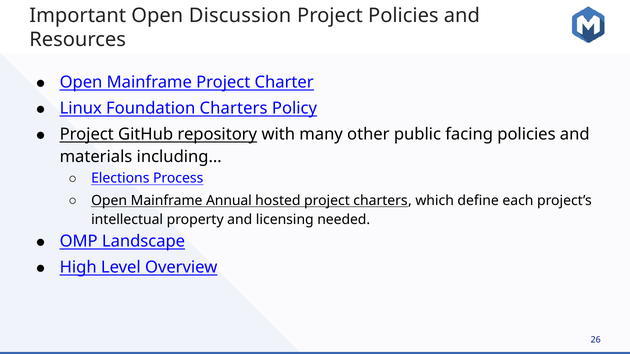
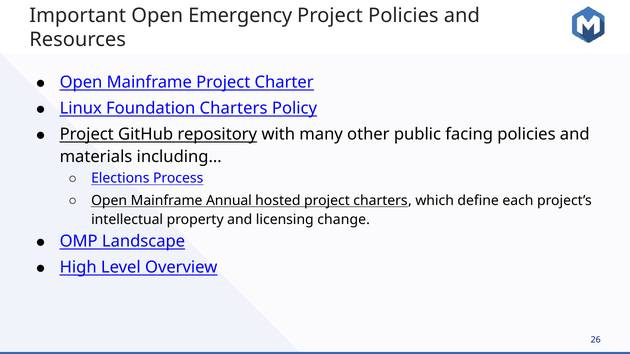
Discussion: Discussion -> Emergency (240, 16)
needed: needed -> change (344, 220)
